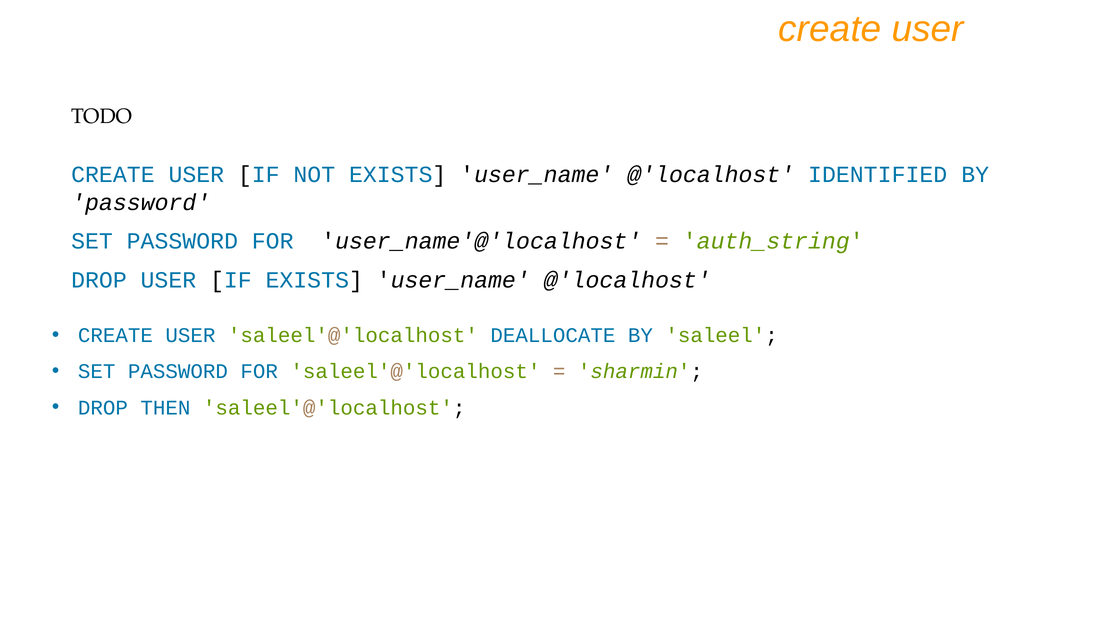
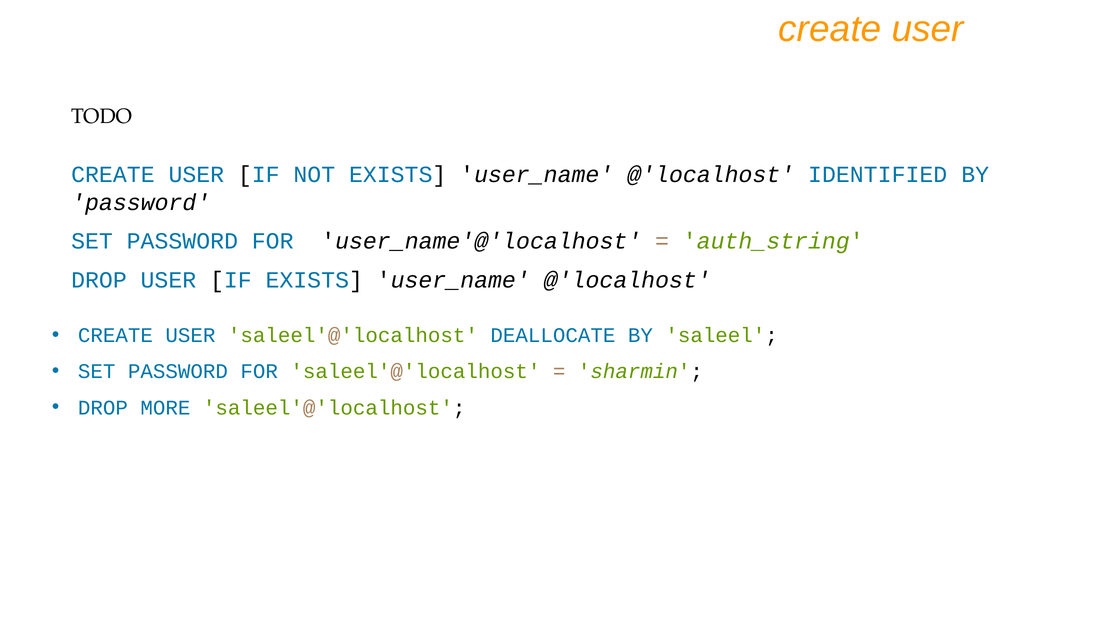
THEN: THEN -> MORE (165, 408)
